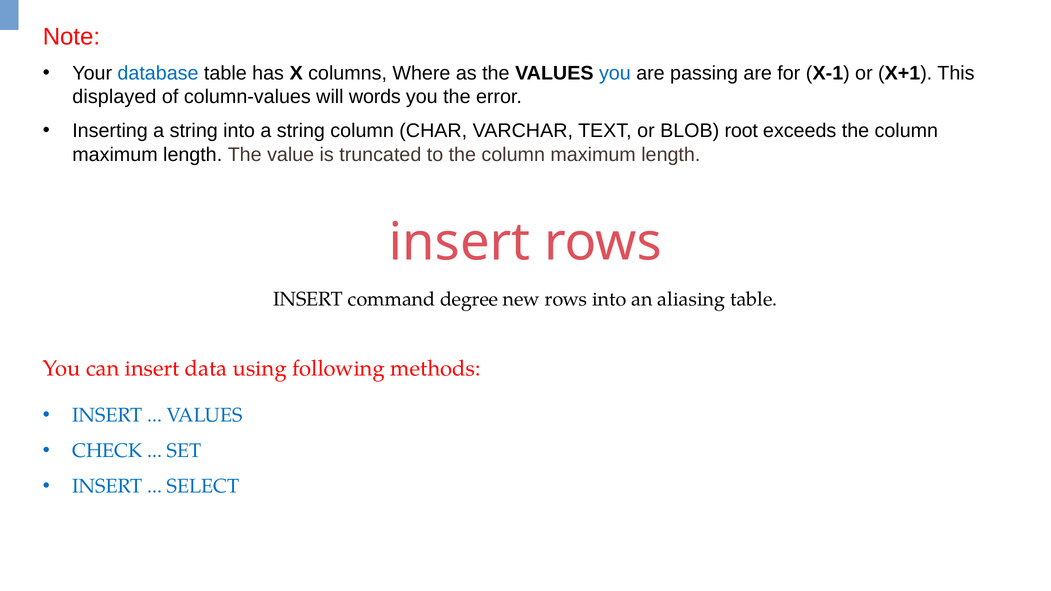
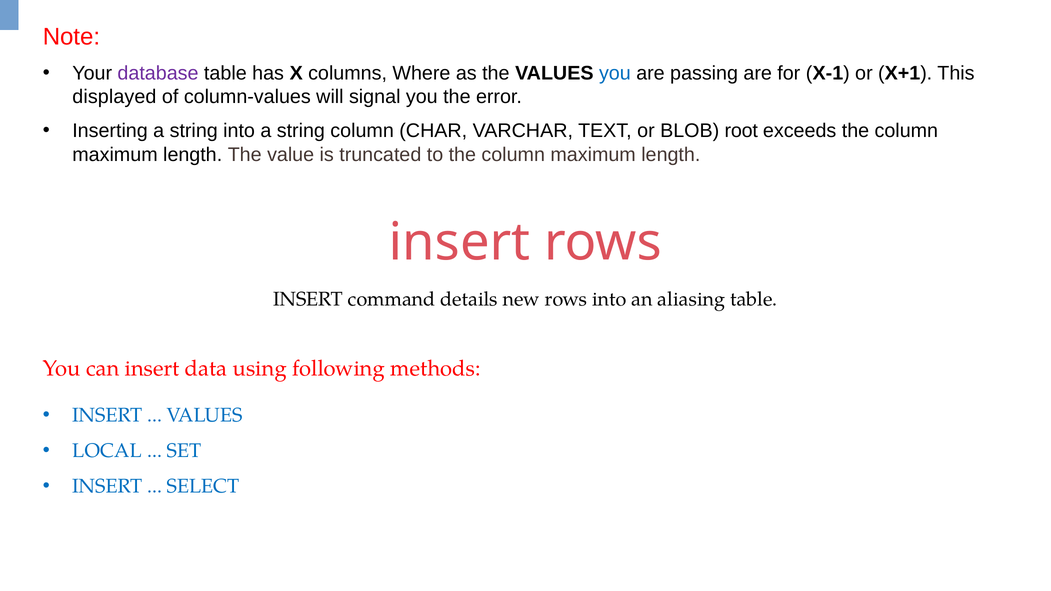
database colour: blue -> purple (158, 73)
words: words -> signal (375, 97)
degree: degree -> details (469, 300)
CHECK: CHECK -> LOCAL (107, 451)
